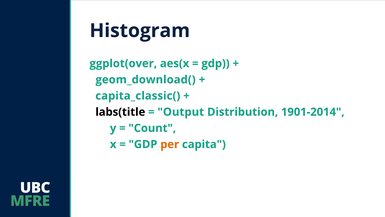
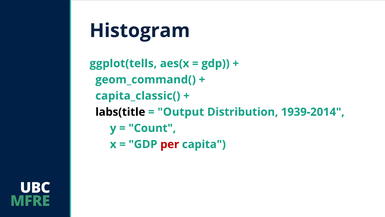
ggplot(over: ggplot(over -> ggplot(tells (123, 63)
geom_download(: geom_download( -> geom_command( (146, 79)
1901-2014: 1901-2014 -> 1939-2014 (313, 112)
per colour: orange -> red (170, 144)
